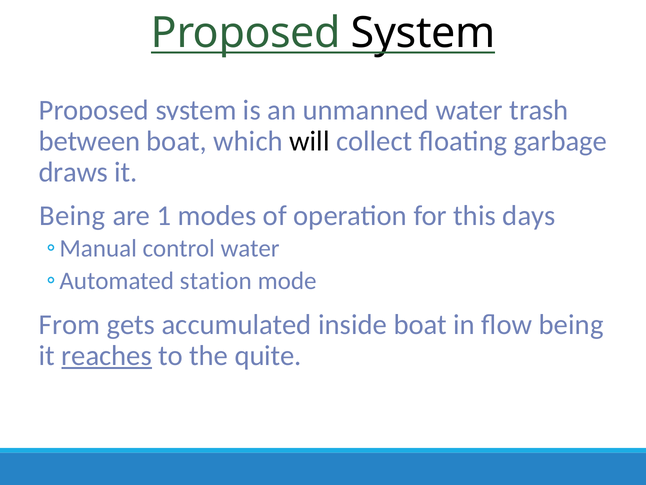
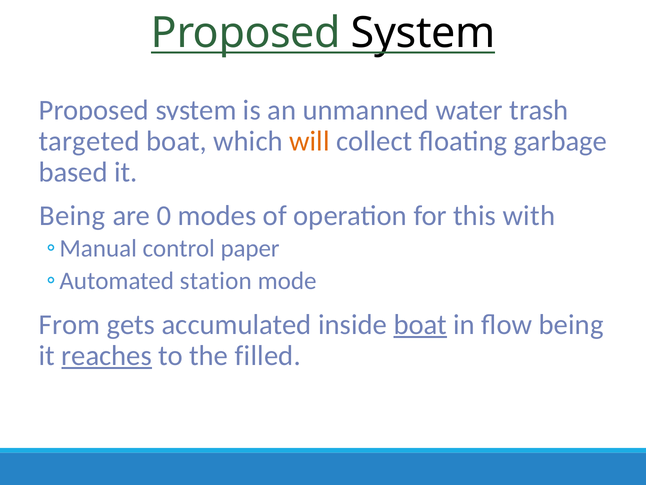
between: between -> targeted (89, 141)
will colour: black -> orange (309, 141)
draws: draws -> based (73, 172)
1: 1 -> 0 (164, 216)
days: days -> with (529, 216)
control water: water -> paper (250, 248)
boat underline: none -> present (420, 324)
quite: quite -> filled (268, 355)
